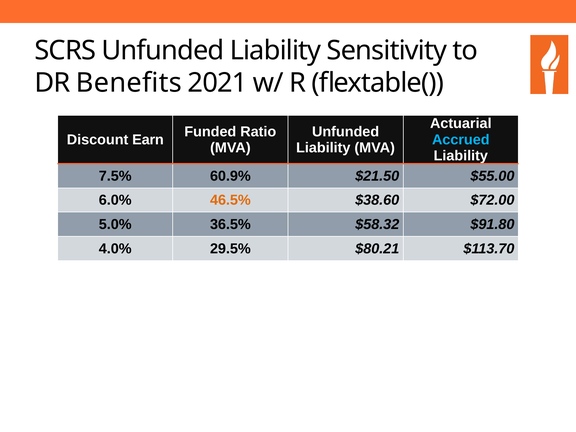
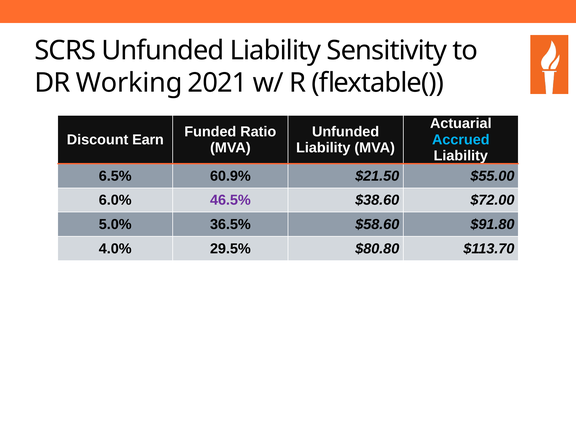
Benefits: Benefits -> Working (129, 83)
7.5%: 7.5% -> 6.5% (115, 176)
46.5% colour: orange -> purple (230, 200)
$58.32: $58.32 -> $58.60 (377, 224)
$80.21: $80.21 -> $80.80 (377, 249)
